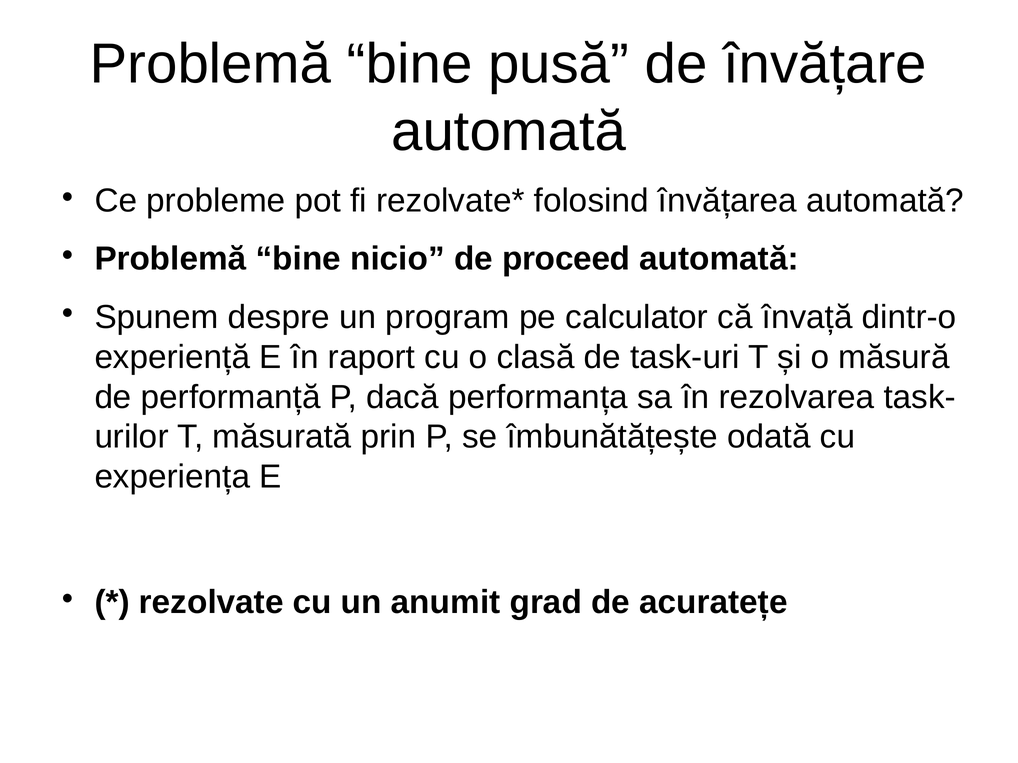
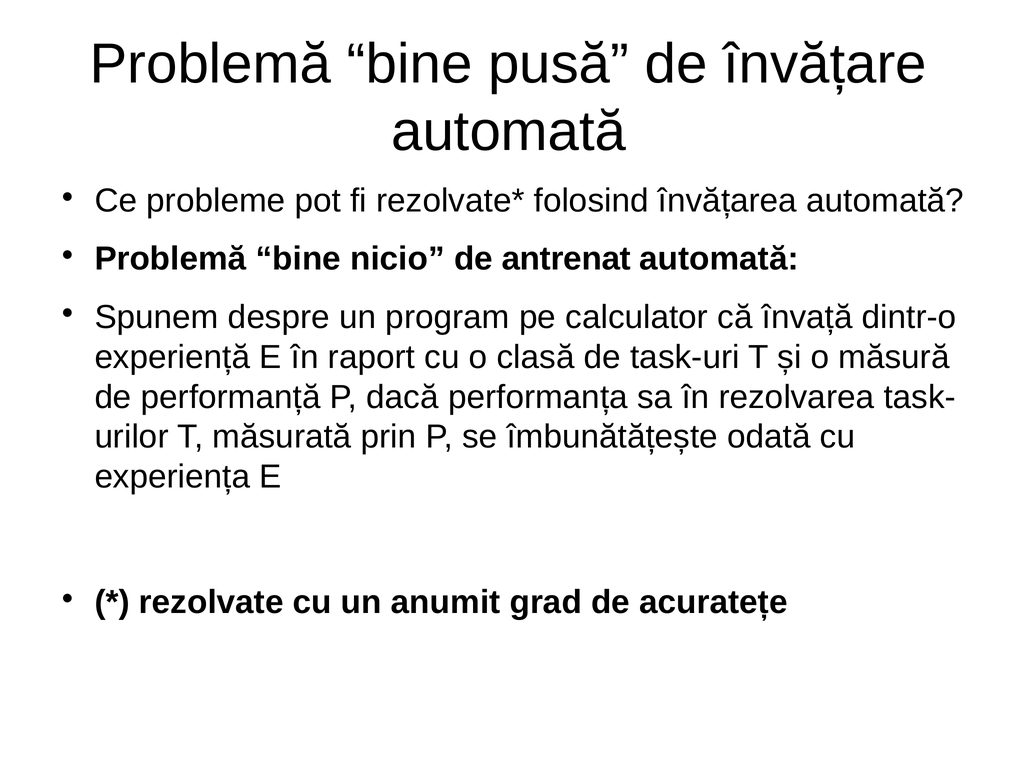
proceed: proceed -> antrenat (566, 259)
